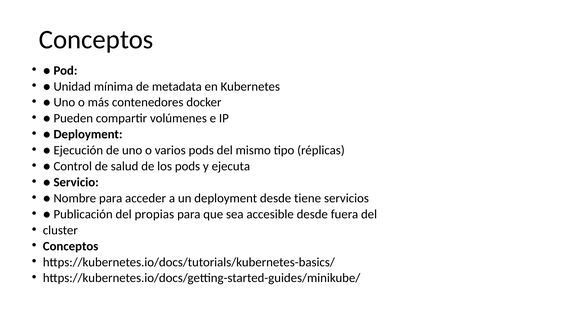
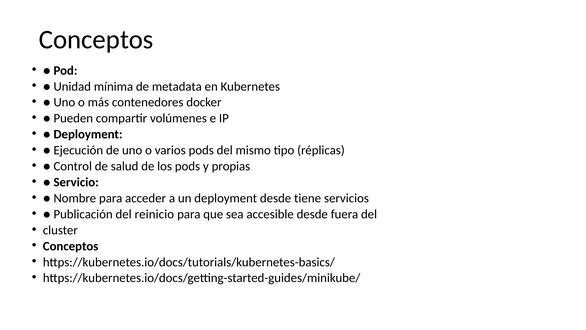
ejecuta: ejecuta -> propias (231, 166)
propias: propias -> reinicio (154, 214)
